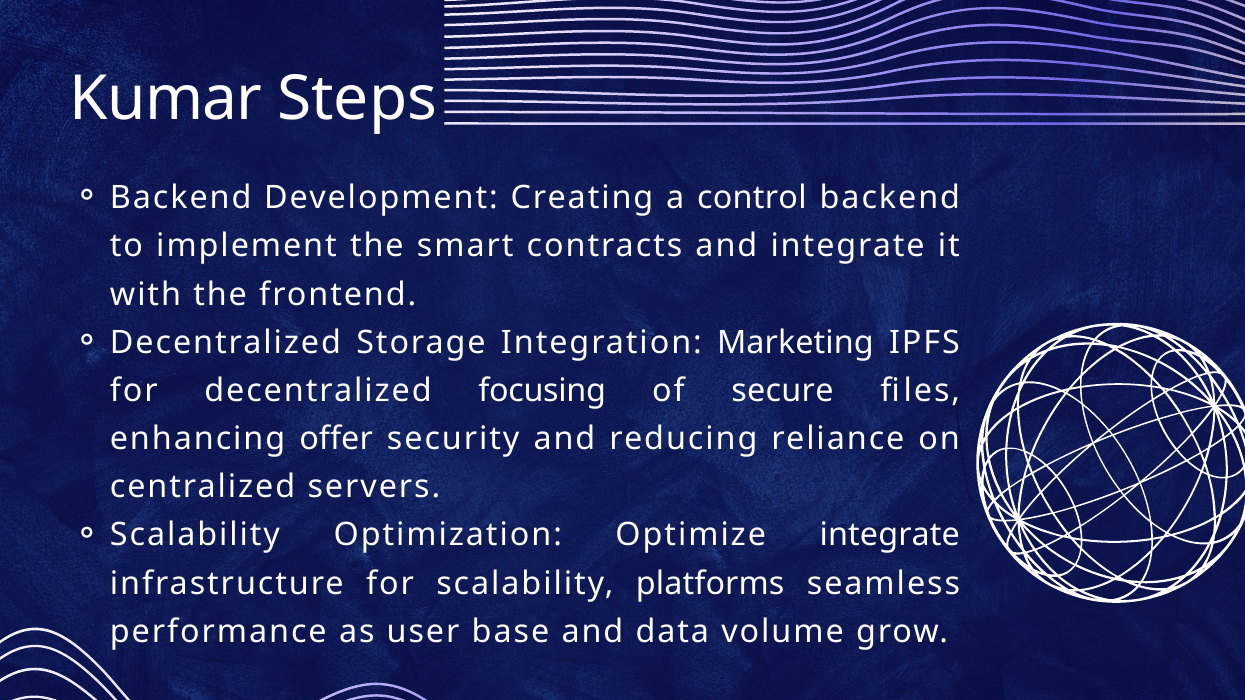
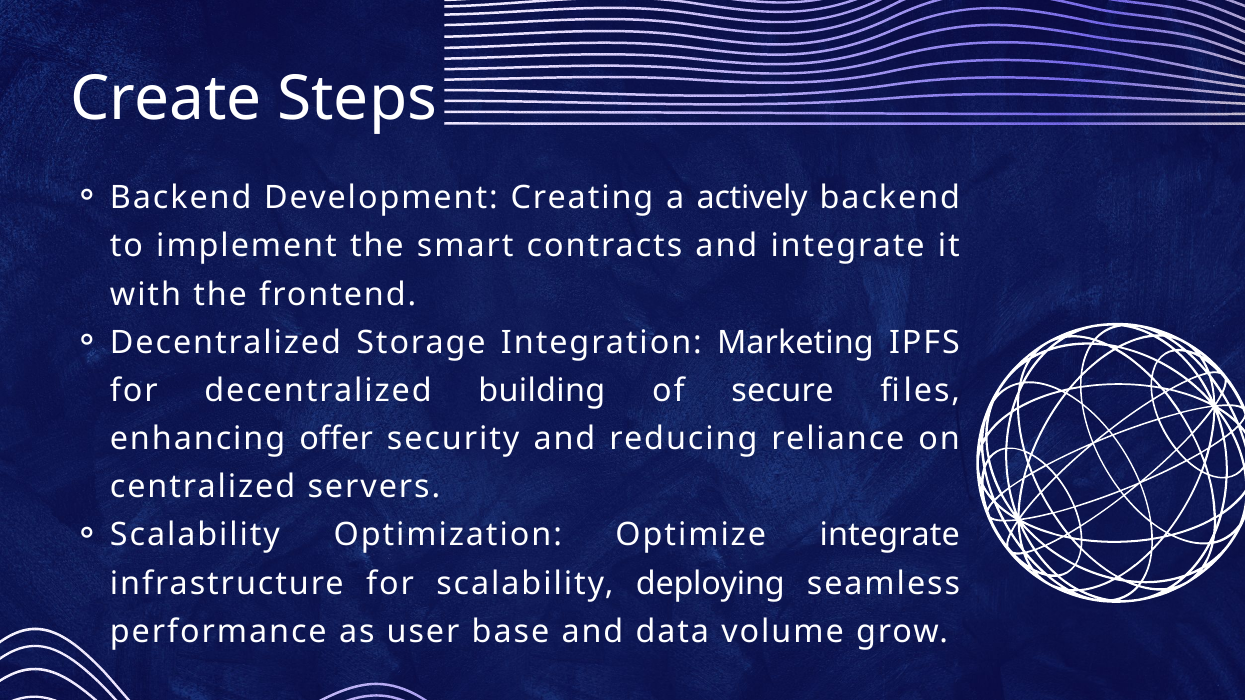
Kumar: Kumar -> Create (166, 99)
control: control -> actively (752, 198)
focusing: focusing -> building (542, 391)
platforms: platforms -> deploying (710, 584)
